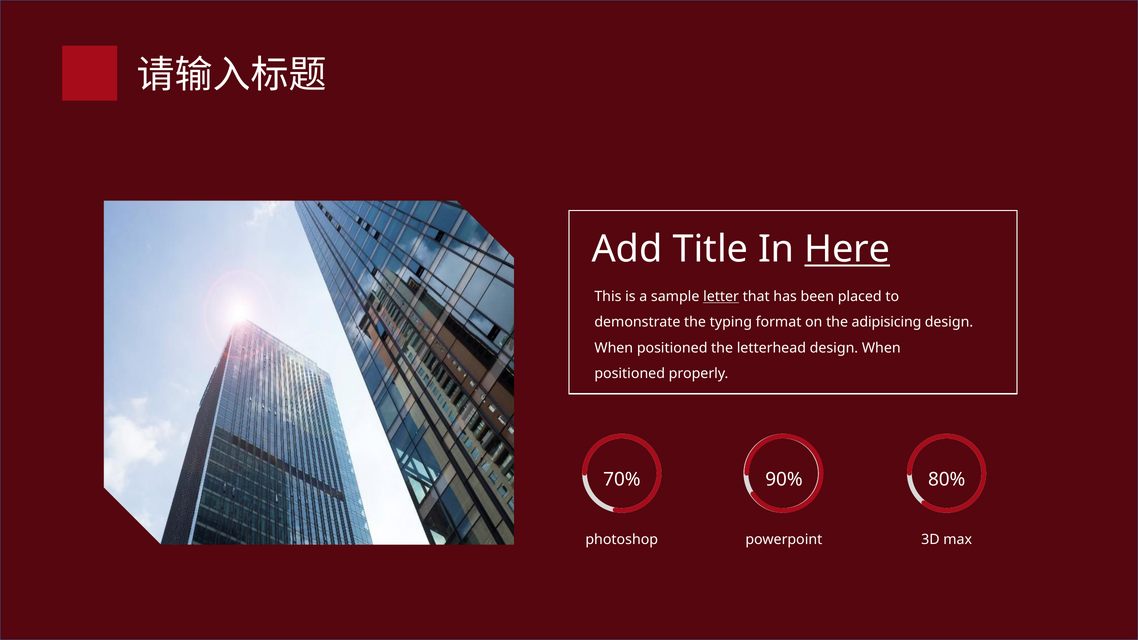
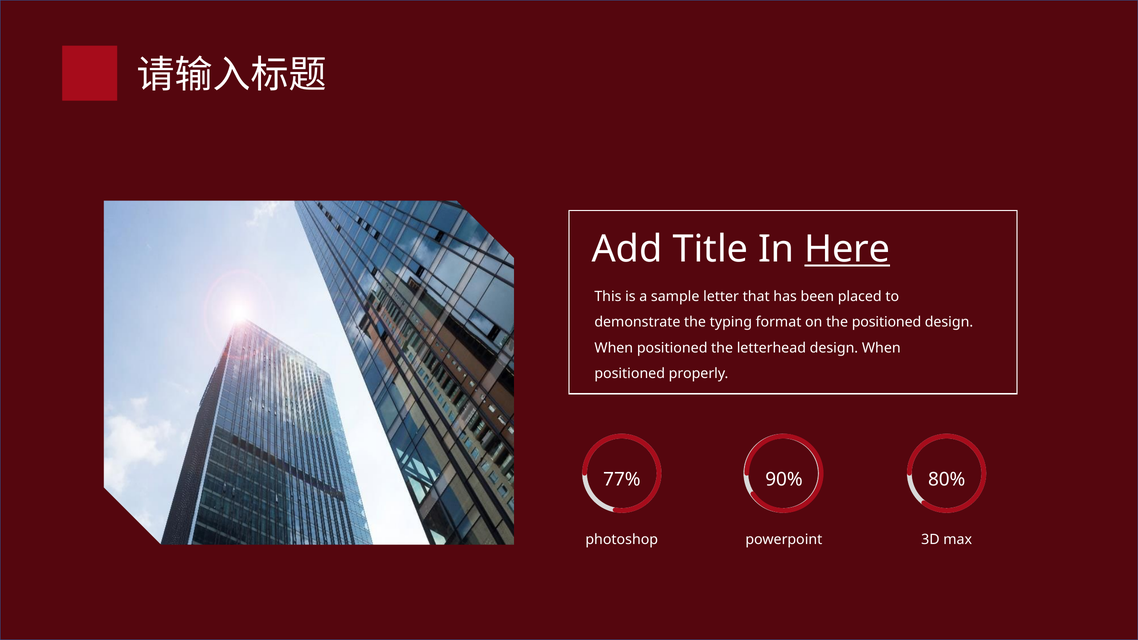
letter underline: present -> none (721, 297)
the adipisicing: adipisicing -> positioned (887, 322)
70%: 70% -> 77% (622, 480)
